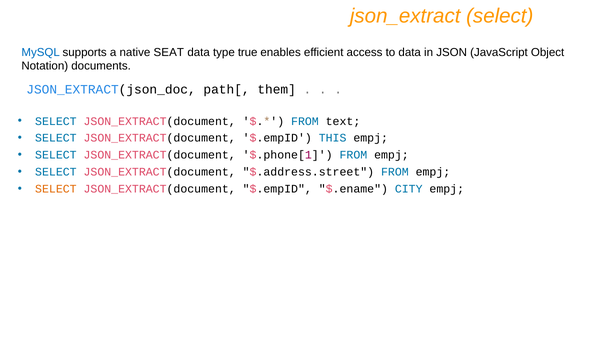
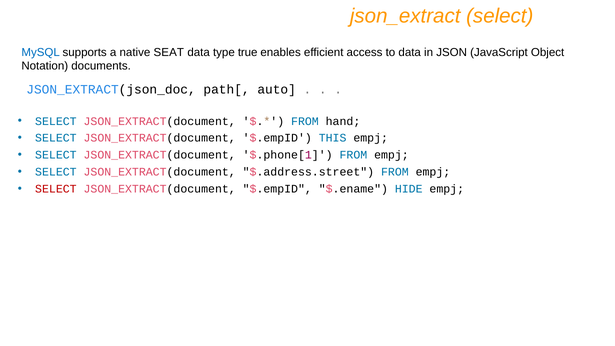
them: them -> auto (277, 89)
text: text -> hand (343, 121)
SELECT colour: orange -> red (56, 189)
CITY: CITY -> HIDE (409, 189)
